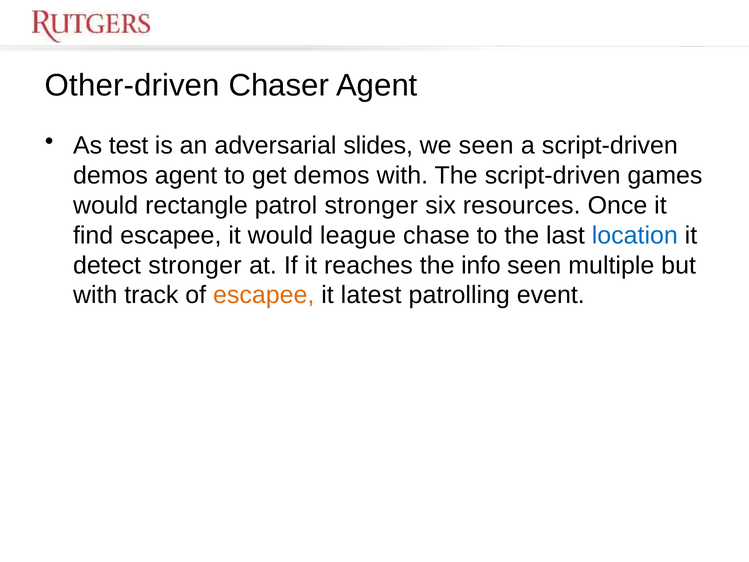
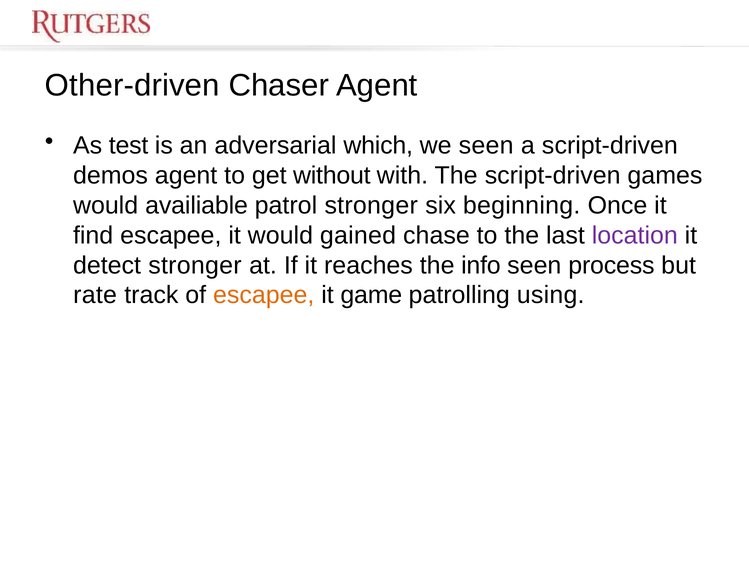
slides: slides -> which (378, 145)
get demos: demos -> without (332, 175)
rectangle: rectangle -> availiable (197, 205)
resources: resources -> beginning (522, 205)
league: league -> gained (358, 235)
location colour: blue -> purple (635, 235)
multiple: multiple -> process (611, 265)
with: with -> rate (95, 295)
latest: latest -> game (371, 295)
event: event -> using (551, 295)
